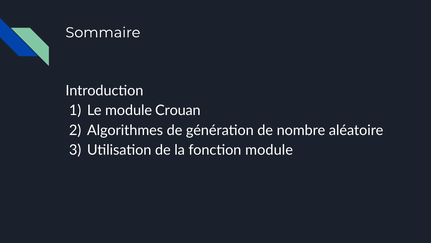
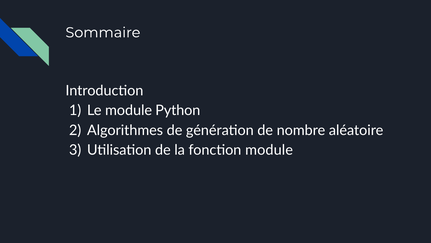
Crouan: Crouan -> Python (178, 110)
